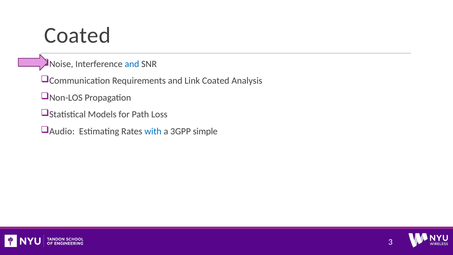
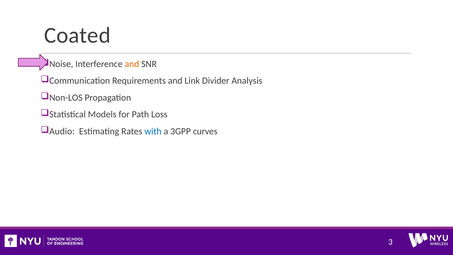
and colour: blue -> orange (132, 64)
Link Coated: Coated -> Divider (216, 81)
simple: simple -> curves (205, 131)
